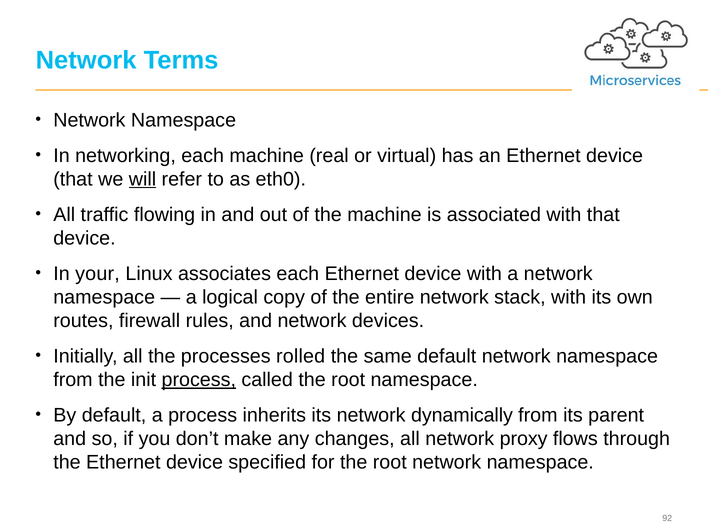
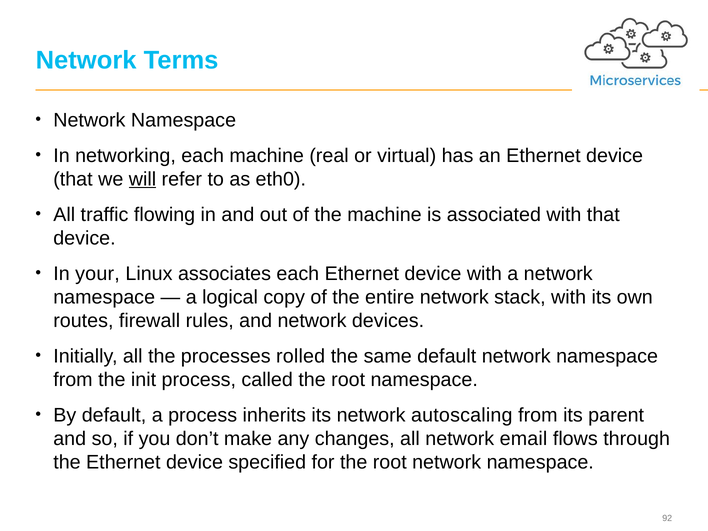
process underline: present -> none (199, 380)
dynamically: dynamically -> autoscaling (462, 415)
proxy: proxy -> email (524, 439)
